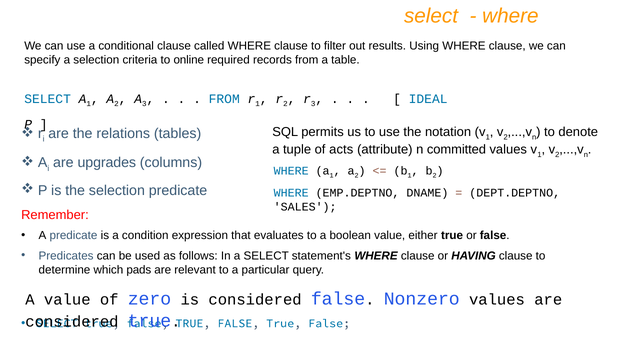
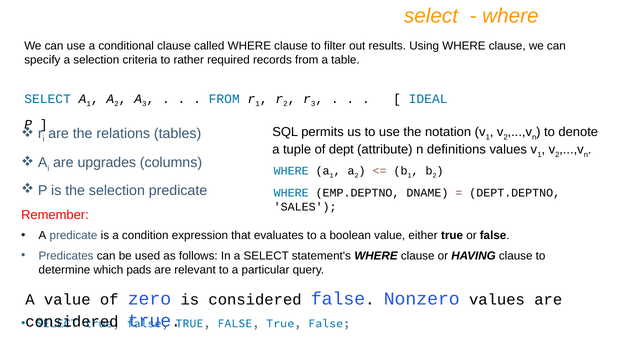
online: online -> rather (189, 60)
acts: acts -> dept (341, 150)
committed: committed -> definitions (456, 150)
